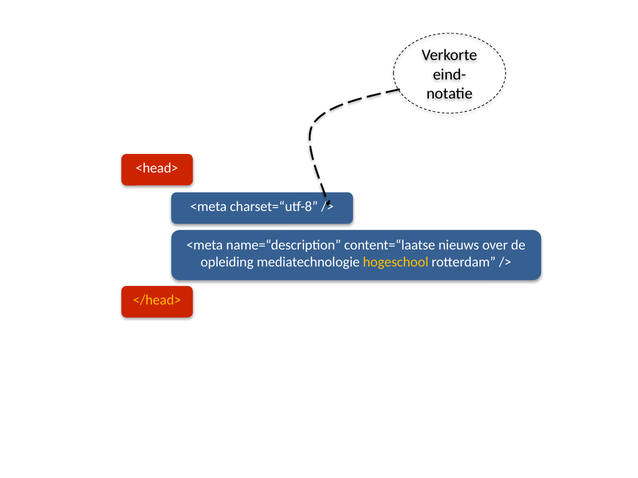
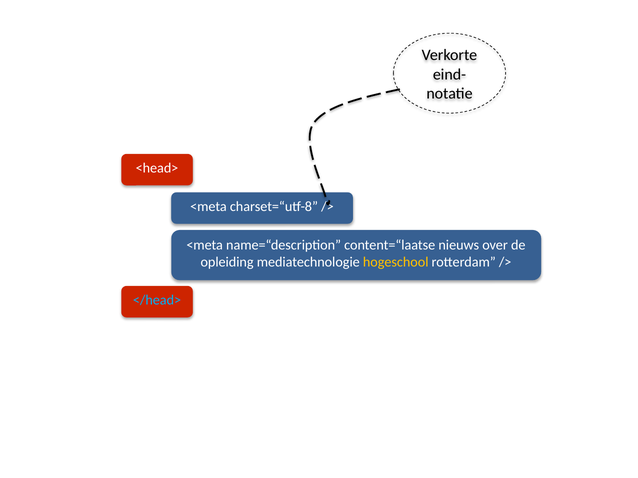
</head> colour: yellow -> light blue (157, 300)
